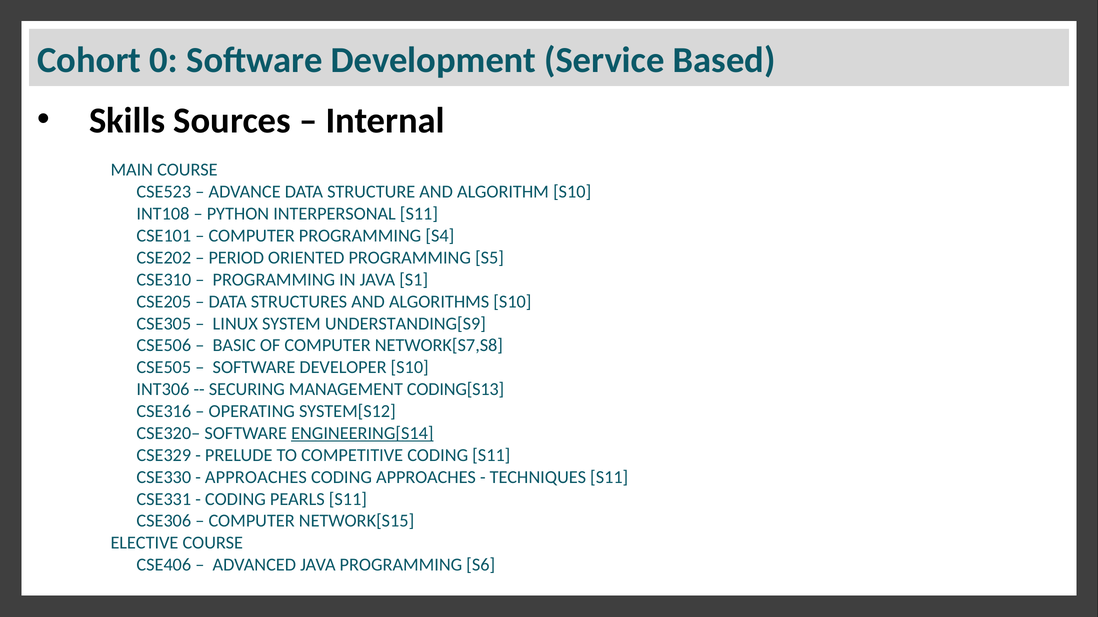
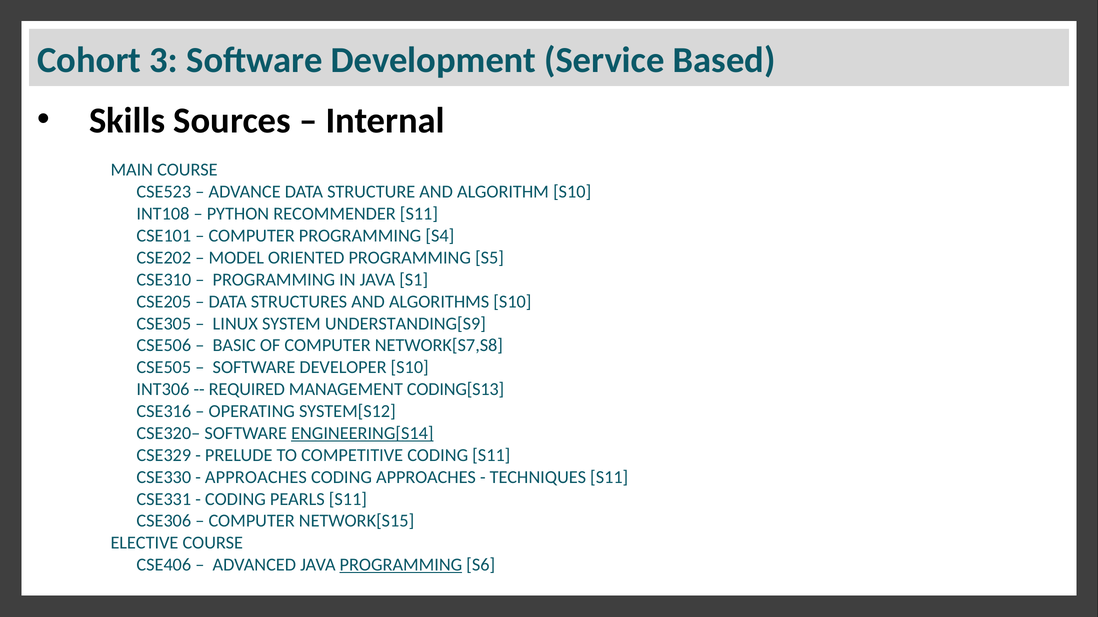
0: 0 -> 3 (164, 60)
INTERPERSONAL: INTERPERSONAL -> RECOMMENDER (334, 214)
PERIOD: PERIOD -> MODEL (236, 258)
SECURING: SECURING -> REQUIRED (247, 390)
PROGRAMMING underline: none -> present (401, 565)
